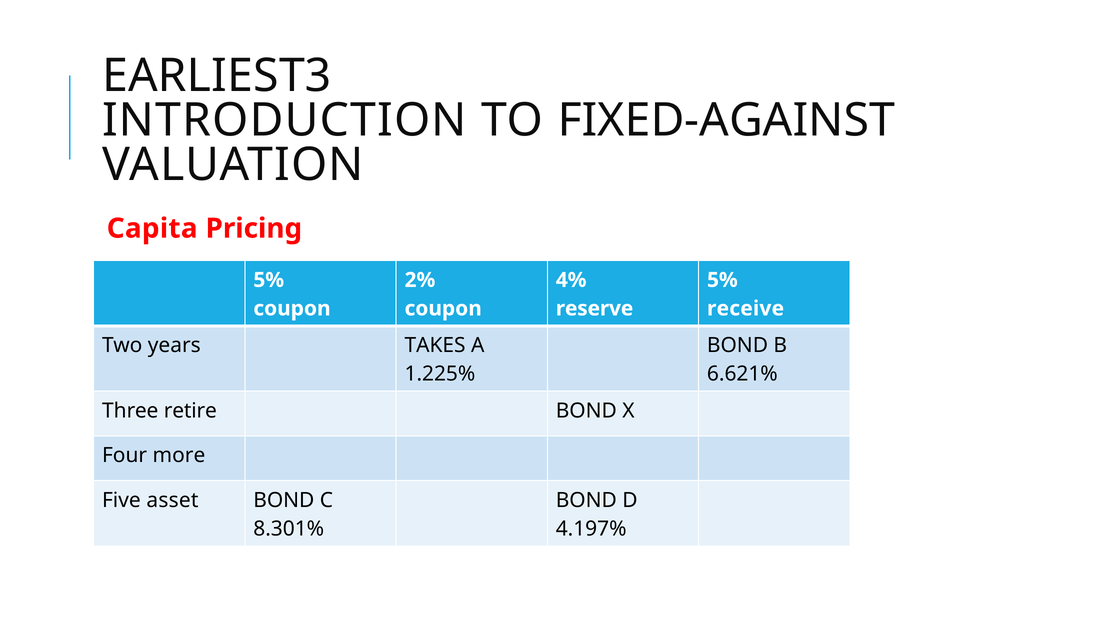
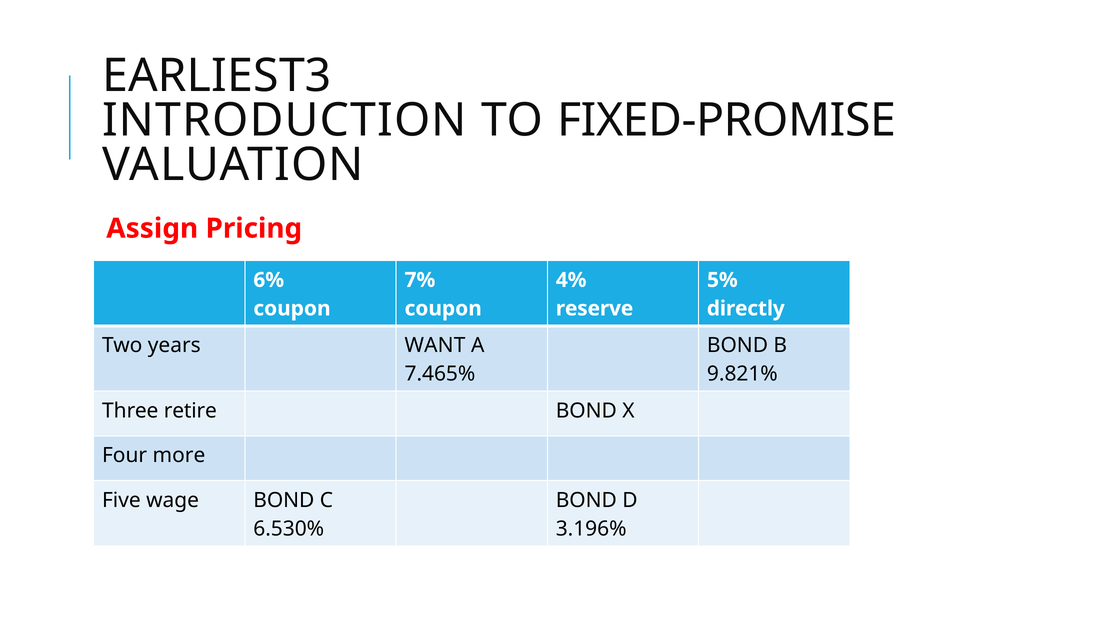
FIXED-AGAINST: FIXED-AGAINST -> FIXED-PROMISE (727, 120)
Capita: Capita -> Assign (152, 228)
5%: 5% -> 6% (269, 280)
2%: 2% -> 7% (420, 280)
receive: receive -> directly (746, 308)
TAKES: TAKES -> WANT (435, 345)
1.225%: 1.225% -> 7.465% (440, 374)
6.621%: 6.621% -> 9.821% (742, 374)
asset: asset -> wage (173, 500)
8.301%: 8.301% -> 6.530% (289, 529)
4.197%: 4.197% -> 3.196% (591, 529)
